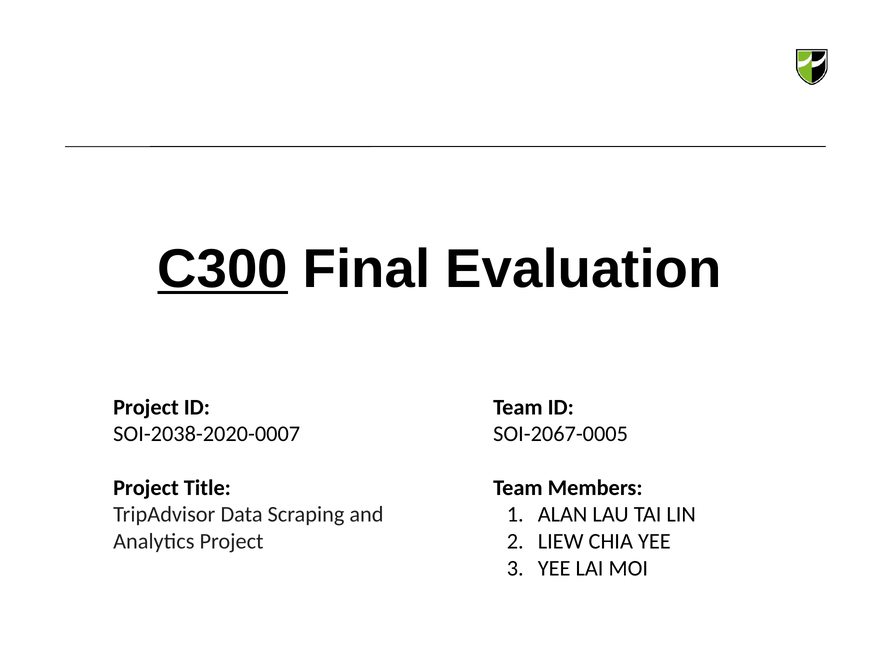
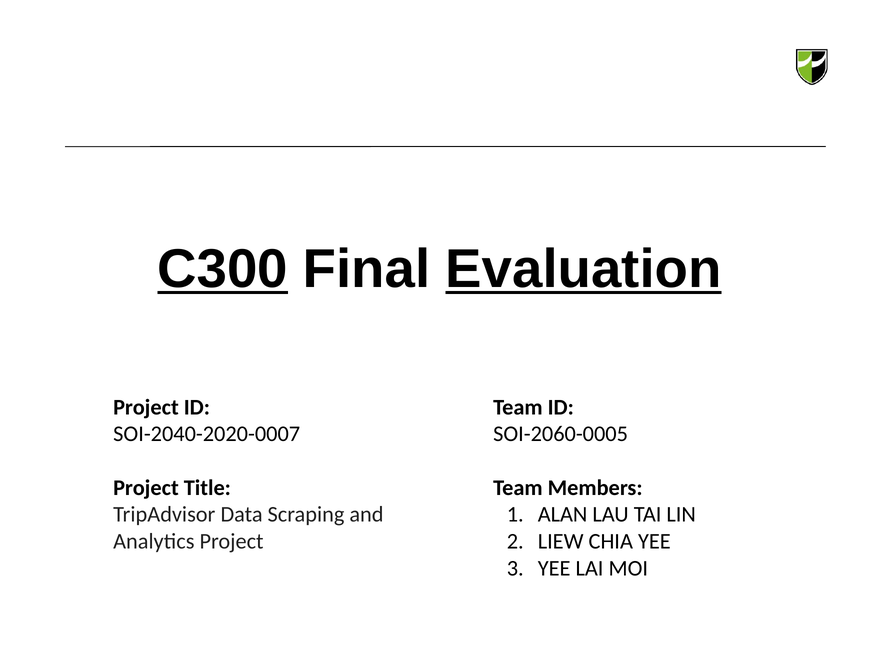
Evaluation underline: none -> present (583, 269)
SOI-2038-2020-0007: SOI-2038-2020-0007 -> SOI-2040-2020-0007 (207, 434)
SOI-2067-0005: SOI-2067-0005 -> SOI-2060-0005 (561, 434)
